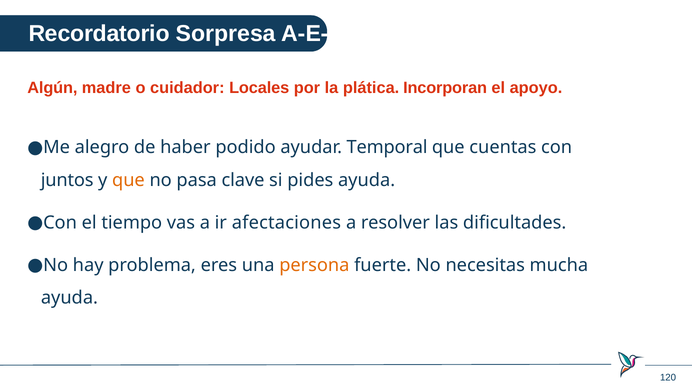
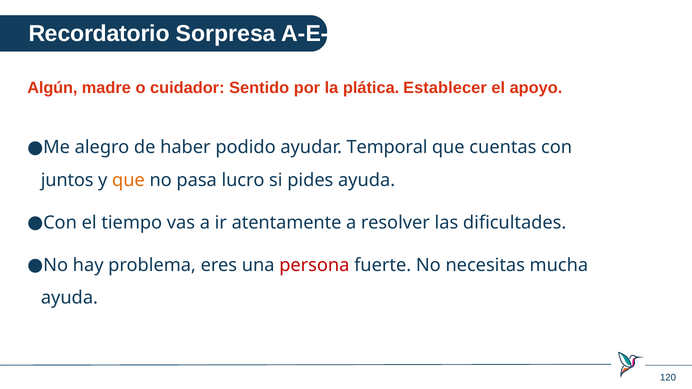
Locales: Locales -> Sentido (259, 88)
Incorporan: Incorporan -> Establecer (445, 88)
clave: clave -> lucro (243, 180)
afectaciones: afectaciones -> atentamente (287, 223)
persona colour: orange -> red (314, 265)
